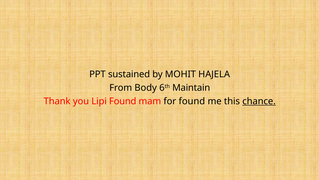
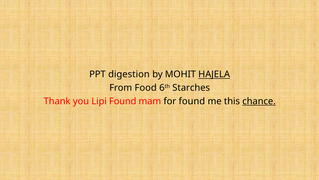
sustained: sustained -> digestion (129, 74)
HAJELA underline: none -> present (214, 74)
Body: Body -> Food (146, 88)
Maintain: Maintain -> Starches (191, 88)
